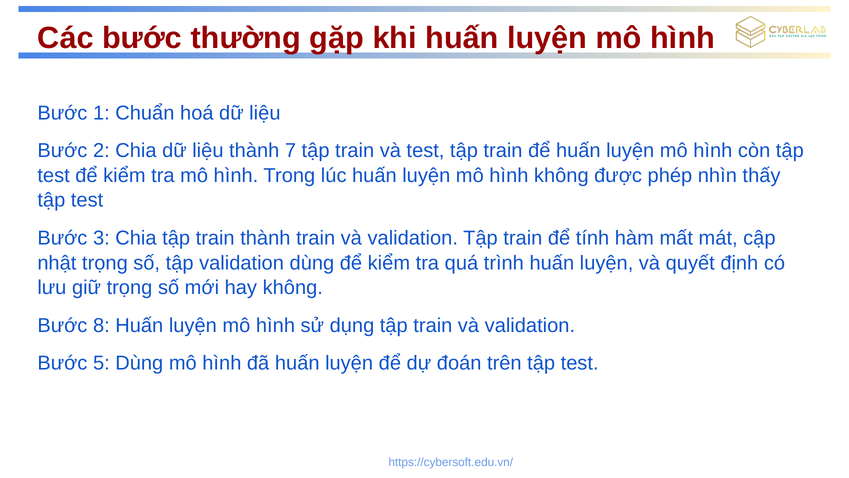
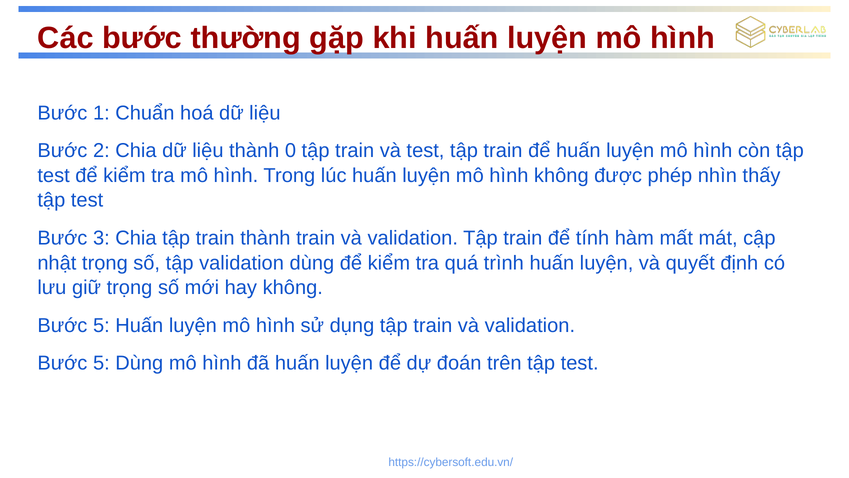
7: 7 -> 0 (291, 150)
8: 8 -> 5 (101, 325)
